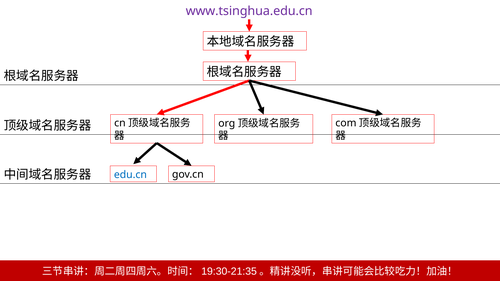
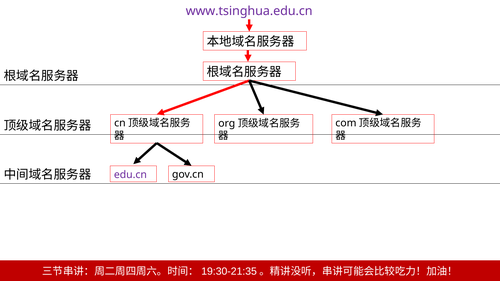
edu.cn colour: blue -> purple (130, 175)
